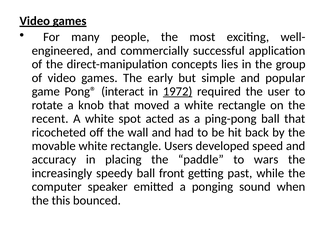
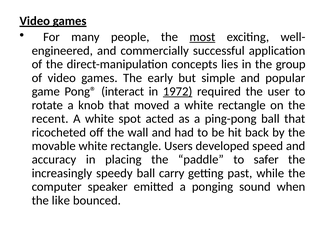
most underline: none -> present (202, 37)
wars: wars -> safer (266, 160)
front: front -> carry (172, 174)
this: this -> like (61, 201)
